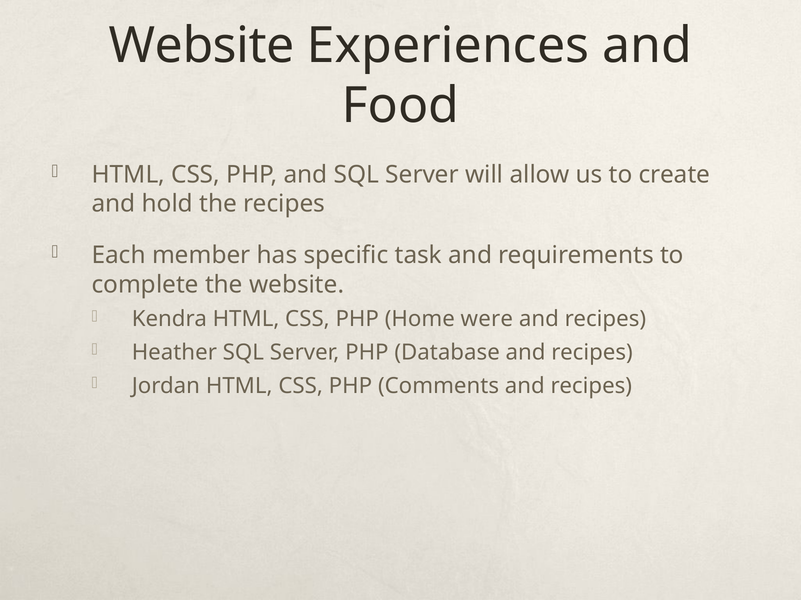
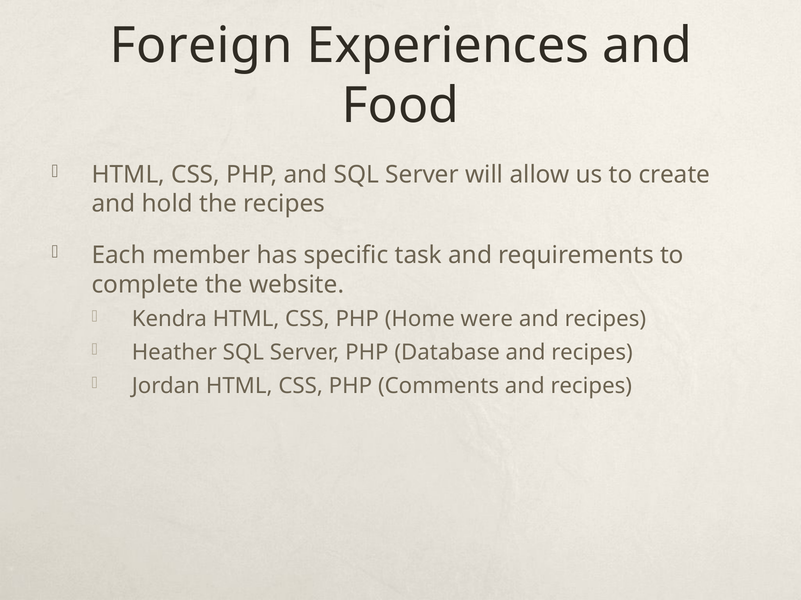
Website: Website -> Foreign (201, 46)
